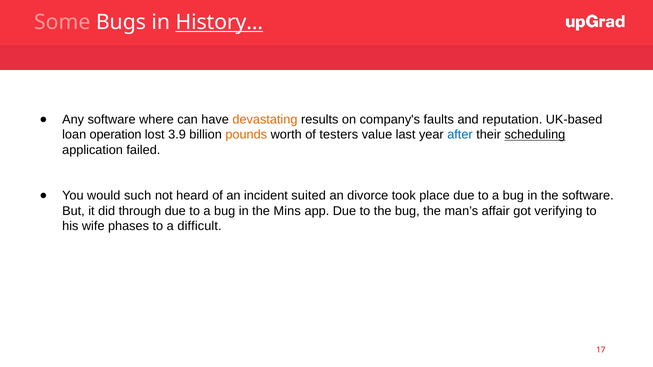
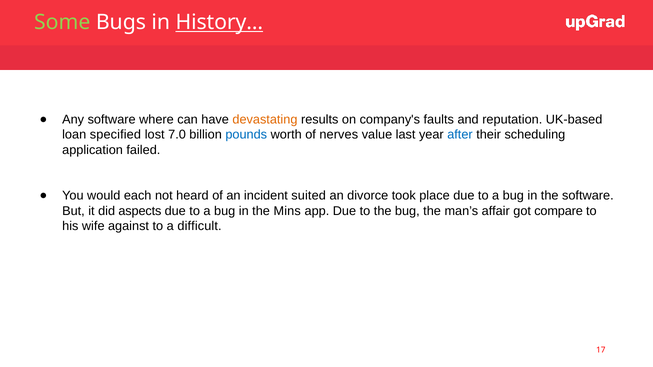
Some colour: pink -> light green (62, 23)
operation: operation -> specified (115, 135)
3.9: 3.9 -> 7.0 (177, 135)
pounds colour: orange -> blue (246, 135)
testers: testers -> nerves (339, 135)
scheduling underline: present -> none (535, 135)
such: such -> each (138, 196)
through: through -> aspects (140, 211)
verifying: verifying -> compare (559, 211)
phases: phases -> against (129, 226)
